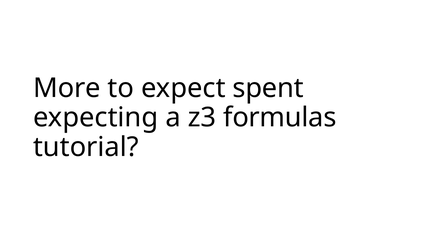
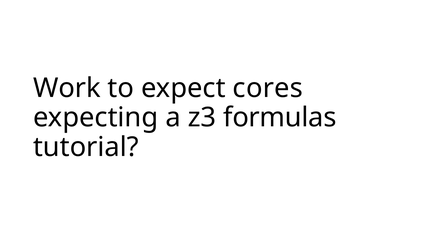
More: More -> Work (67, 88)
spent: spent -> cores (268, 88)
